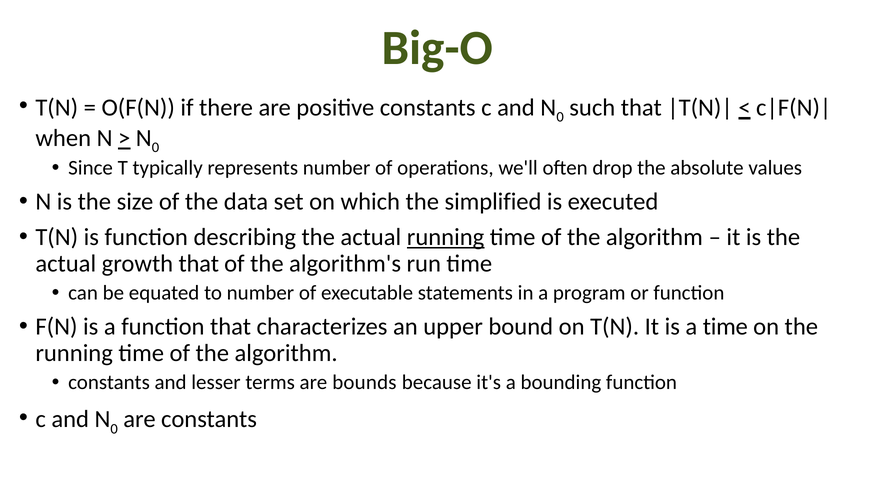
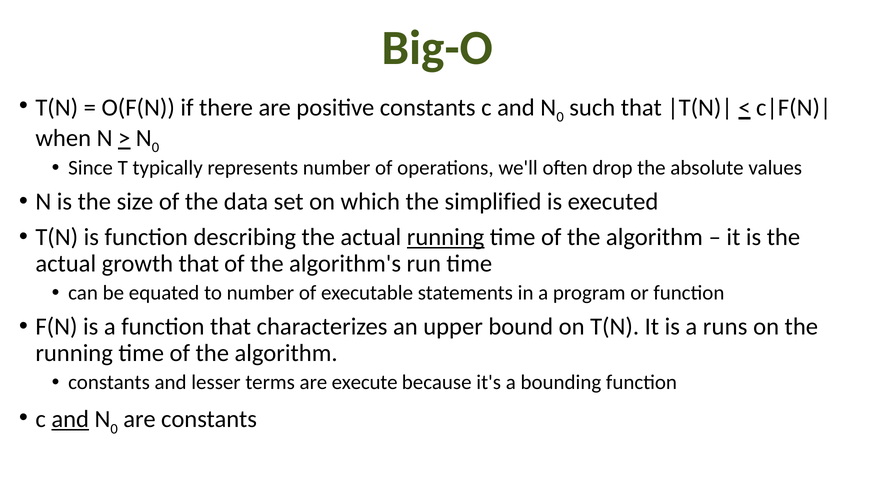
a time: time -> runs (725, 327)
bounds: bounds -> execute (365, 383)
and underline: none -> present (70, 419)
